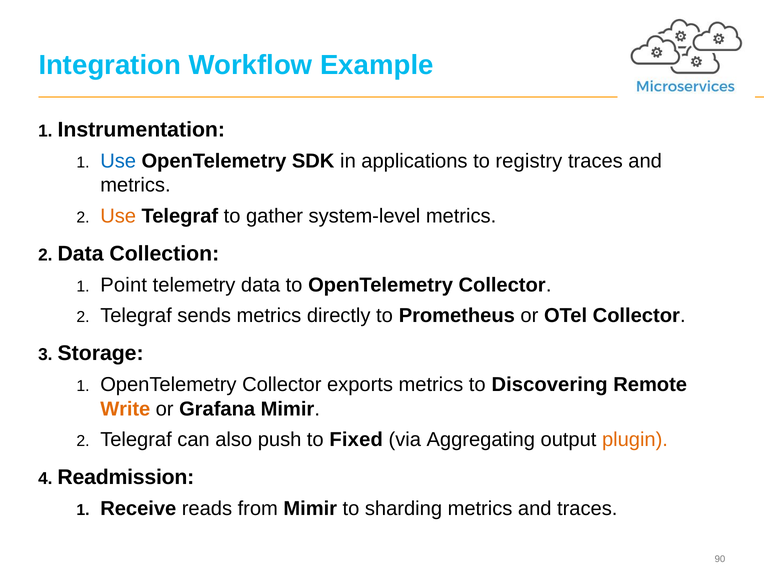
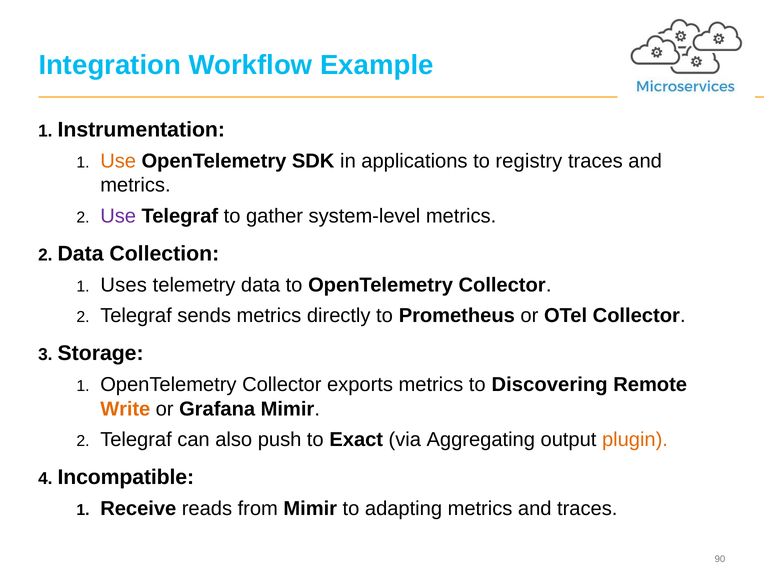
Use colour: blue -> orange (118, 161)
Use colour: orange -> purple (118, 216)
Point: Point -> Uses (124, 285)
Fixed: Fixed -> Exact (356, 440)
Readmission: Readmission -> Incompatible (126, 477)
sharding: sharding -> adapting (404, 509)
